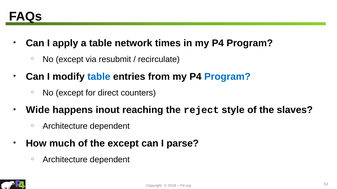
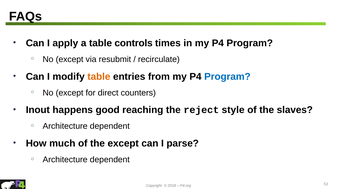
network: network -> controls (134, 43)
table colour: blue -> orange (99, 77)
Wide: Wide -> Inout (38, 110)
inout: inout -> good (108, 110)
